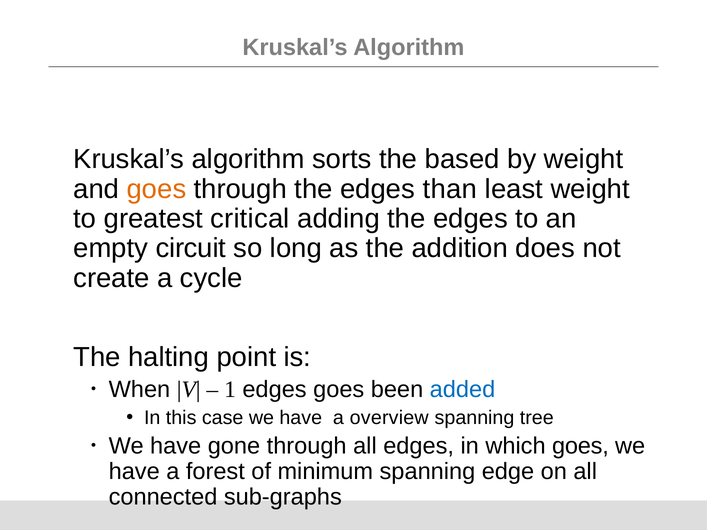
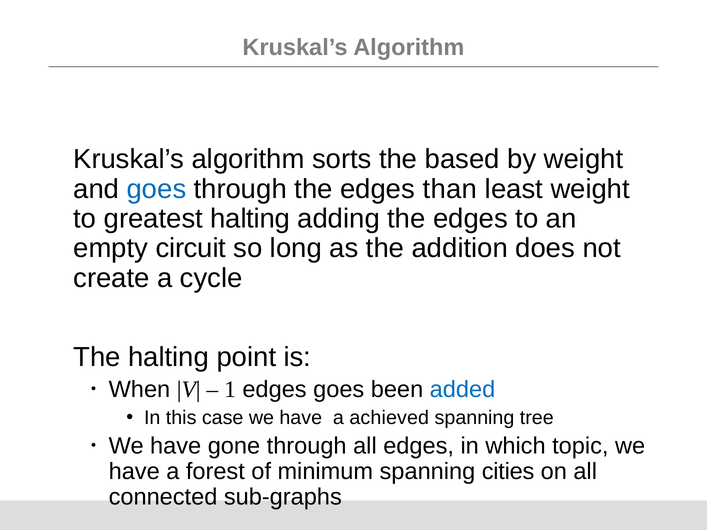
goes colour: orange -> blue (156, 189)
greatest critical: critical -> halting (250, 219)
overview: overview -> achieved (389, 418)
which goes: goes -> topic (580, 446)
edge: edge -> cities (508, 472)
